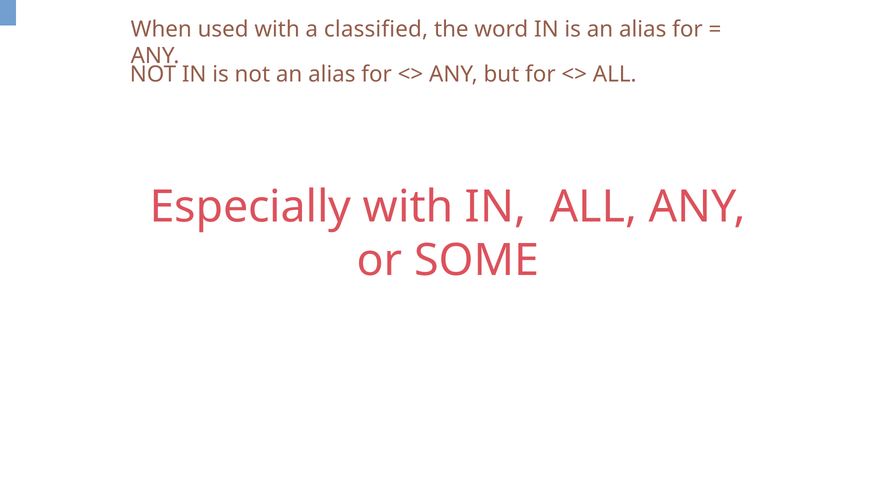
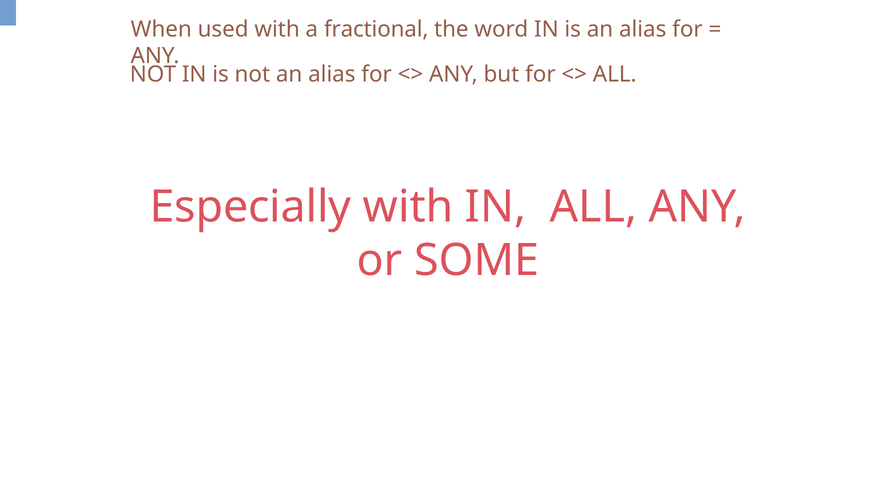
classified: classified -> fractional (376, 29)
